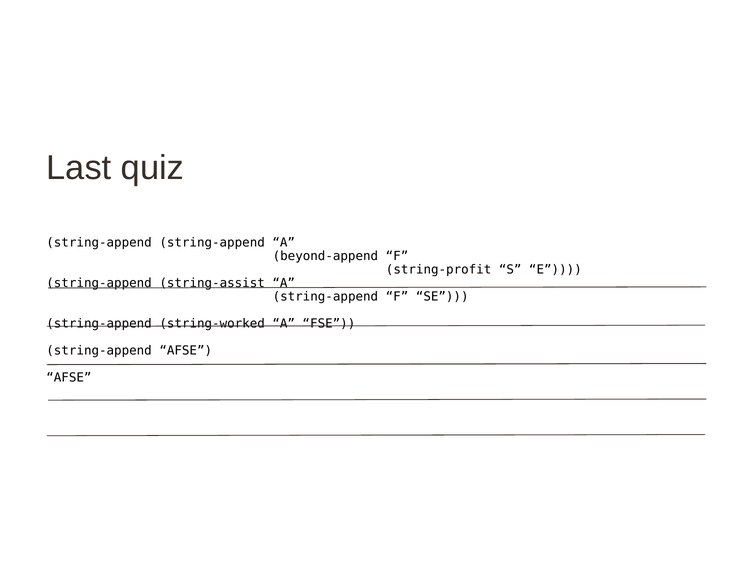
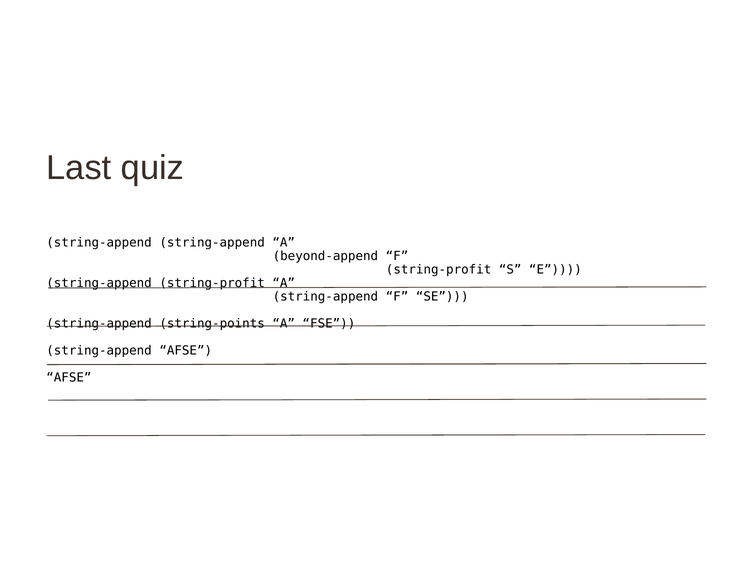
string-append string-assist: string-assist -> string-profit (212, 283)
string-worked: string-worked -> string-points (212, 324)
